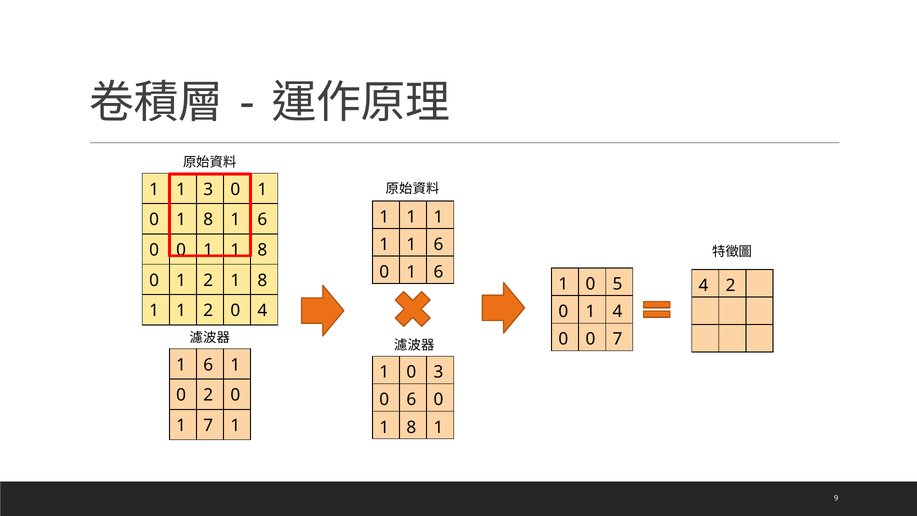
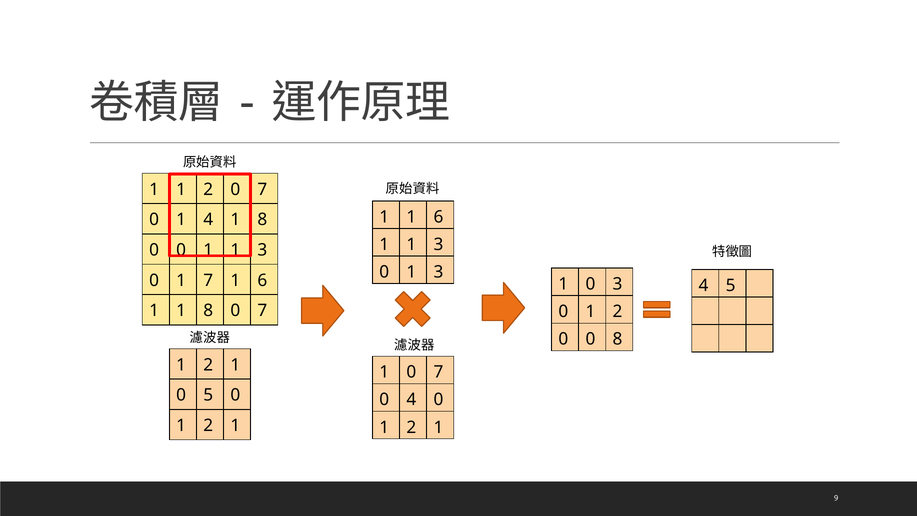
1 1 3: 3 -> 2 (208, 189)
1: 1 -> 7 (262, 189)
1: 1 -> 6 (438, 217)
8: 8 -> 4 (208, 220)
6: 6 -> 8 (262, 220)
6: 6 -> 3 (438, 244)
8: 8 -> 3 (262, 250)
0 1 6: 6 -> 3 (438, 272)
0 1 2: 2 -> 7 (208, 280)
8: 8 -> 6 (262, 280)
0 5: 5 -> 3 (617, 284)
4 2: 2 -> 5 (731, 285)
1 1 2: 2 -> 8 (208, 311)
4: 4 -> 7 (262, 311)
4: 4 -> 2 (617, 312)
0 7: 7 -> 8 (617, 339)
6: 6 -> 2 (208, 365)
1 0 3: 3 -> 7 (438, 372)
0 2: 2 -> 5 (208, 395)
0 6: 6 -> 4 (411, 400)
7: 7 -> 2 (208, 425)
8: 8 -> 2 (411, 427)
